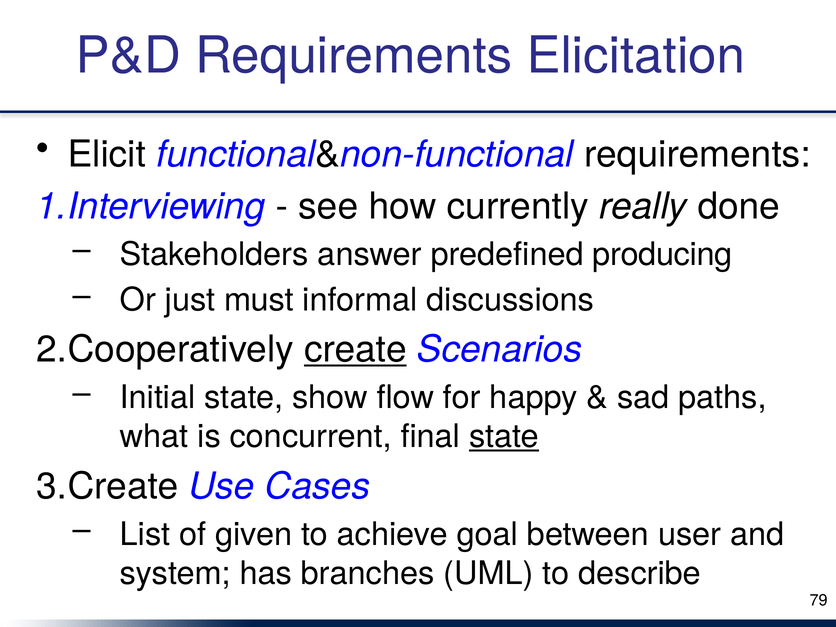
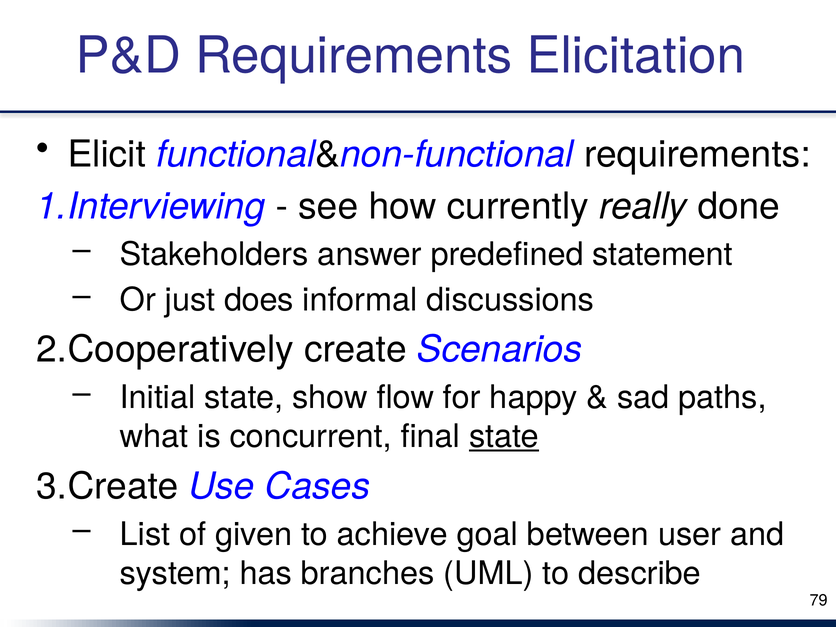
producing: producing -> statement (662, 255)
must: must -> does (259, 300)
create underline: present -> none (355, 350)
